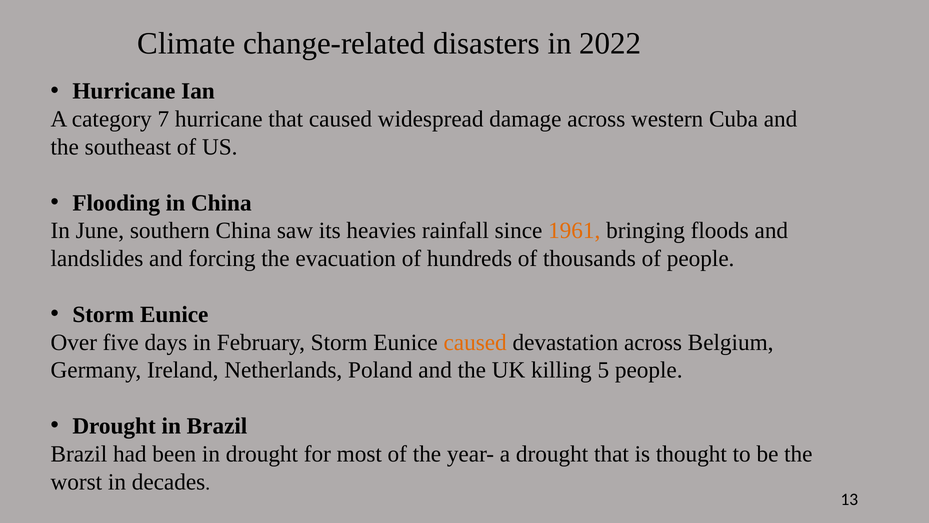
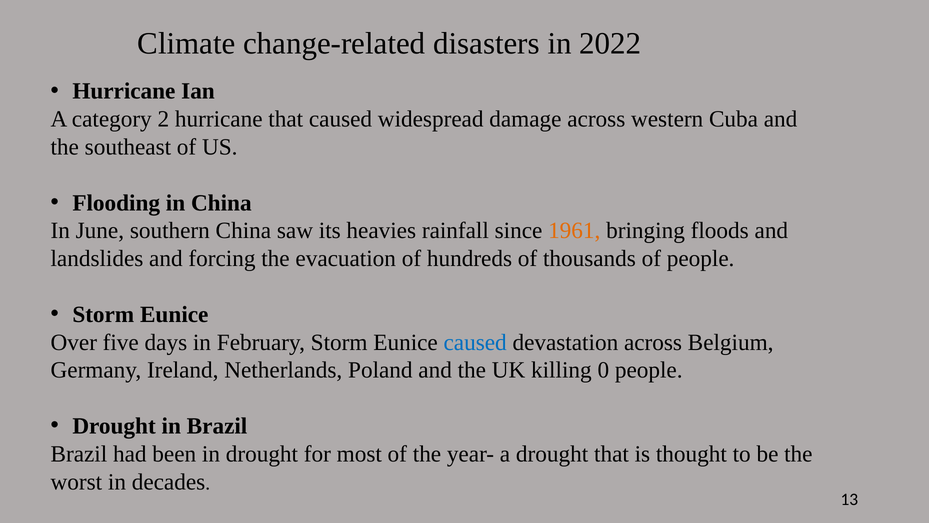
7: 7 -> 2 (163, 119)
caused colour: orange -> blue (475, 342)
5: 5 -> 0 (603, 370)
